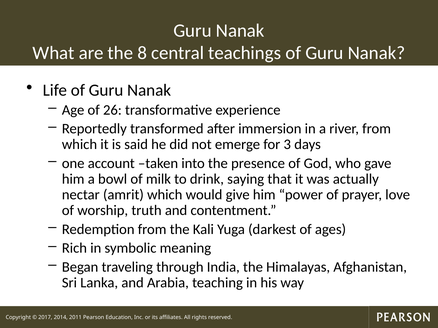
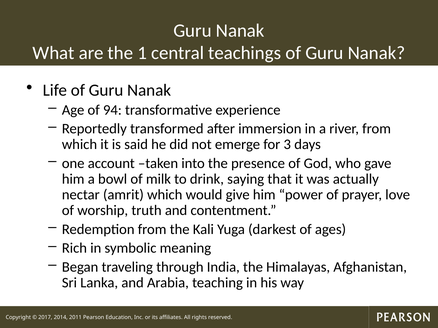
8: 8 -> 1 (142, 53)
26: 26 -> 94 (112, 110)
